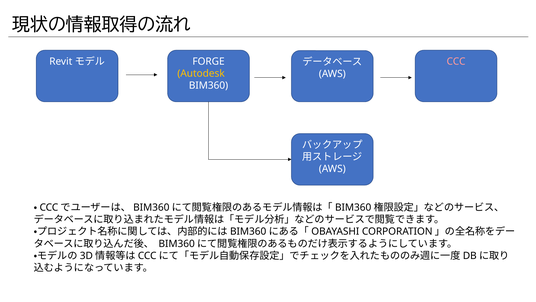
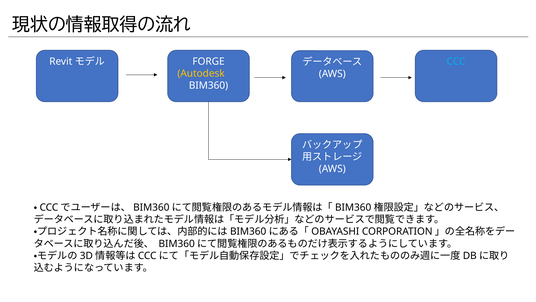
CCC colour: pink -> light blue (456, 61)
